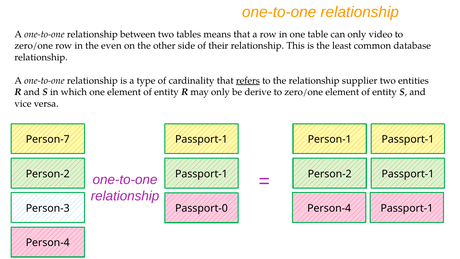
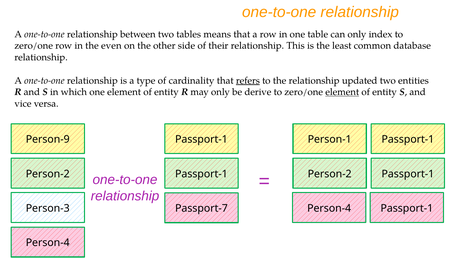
video: video -> index (381, 34)
supplier: supplier -> updated (360, 80)
element underline: none -> present (342, 92)
Person-7: Person-7 -> Person-9 (48, 139)
Passport-0: Passport-0 -> Passport-7 (201, 208)
